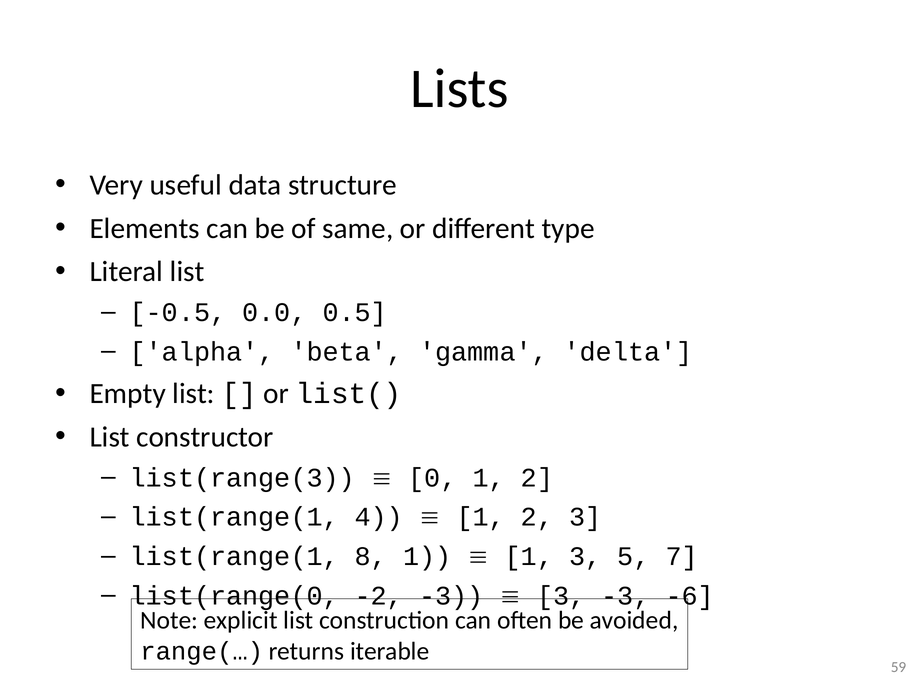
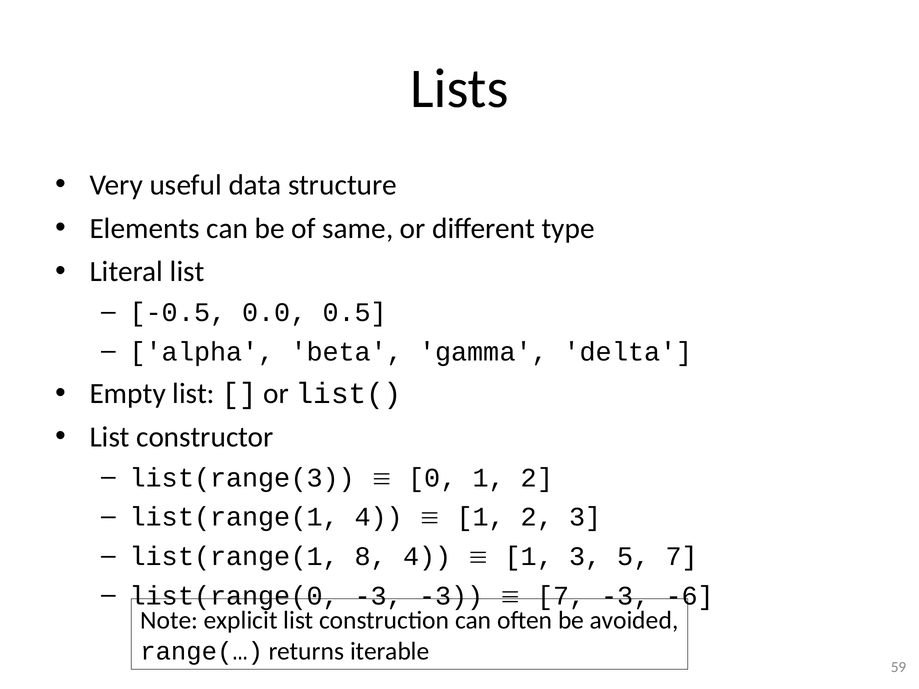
8 1: 1 -> 4 (427, 557)
list(range(0 -2: -2 -> -3 (379, 596)
3: 3 -> 7 (561, 596)
